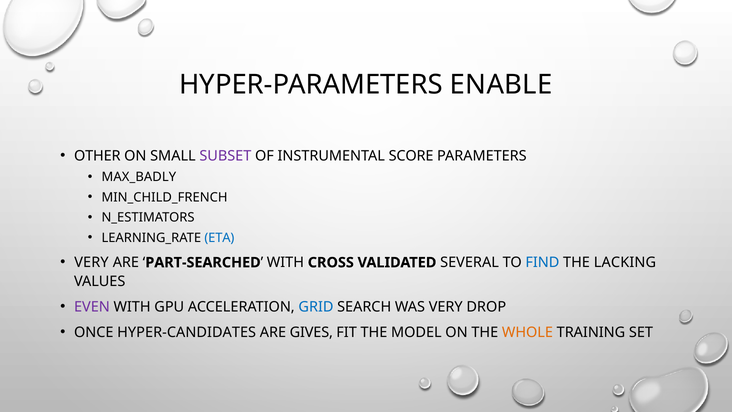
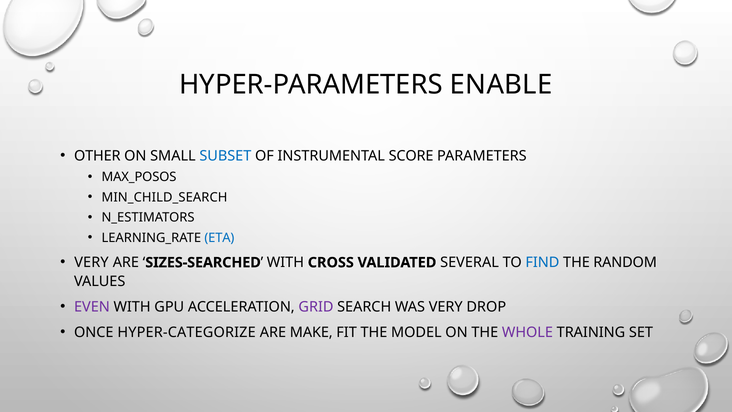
SUBSET colour: purple -> blue (225, 156)
MAX_BADLY: MAX_BADLY -> MAX_POSOS (139, 177)
MIN_CHILD_FRENCH: MIN_CHILD_FRENCH -> MIN_CHILD_SEARCH (164, 197)
PART-SEARCHED: PART-SEARCHED -> SIZES-SEARCHED (203, 262)
LACKING: LACKING -> RANDOM (625, 262)
GRID colour: blue -> purple (316, 307)
HYPER-CANDIDATES: HYPER-CANDIDATES -> HYPER-CATEGORIZE (187, 332)
GIVES: GIVES -> MAKE (311, 332)
WHOLE colour: orange -> purple (527, 332)
